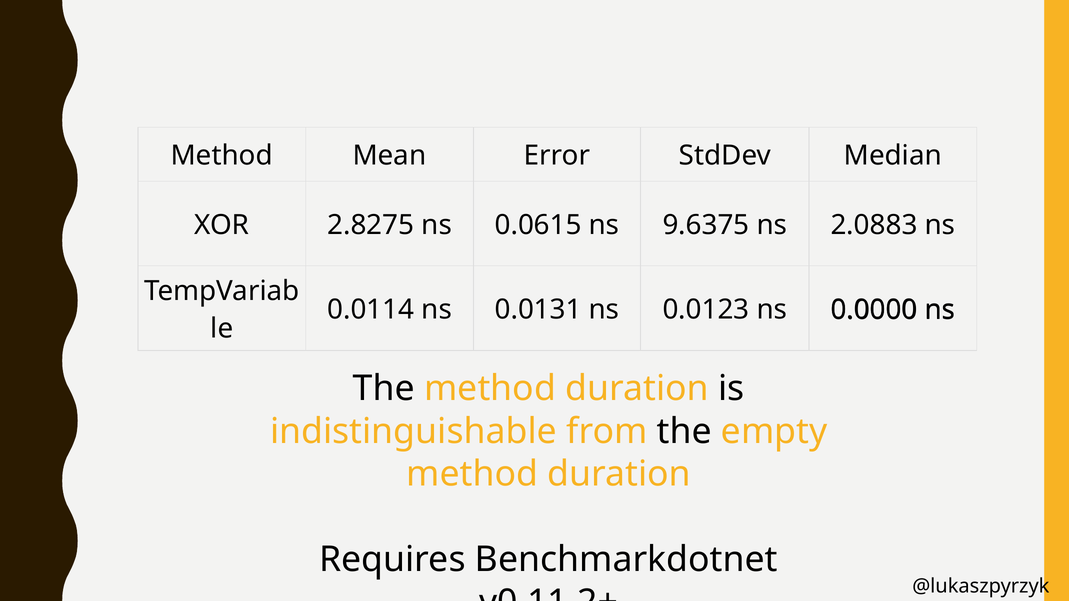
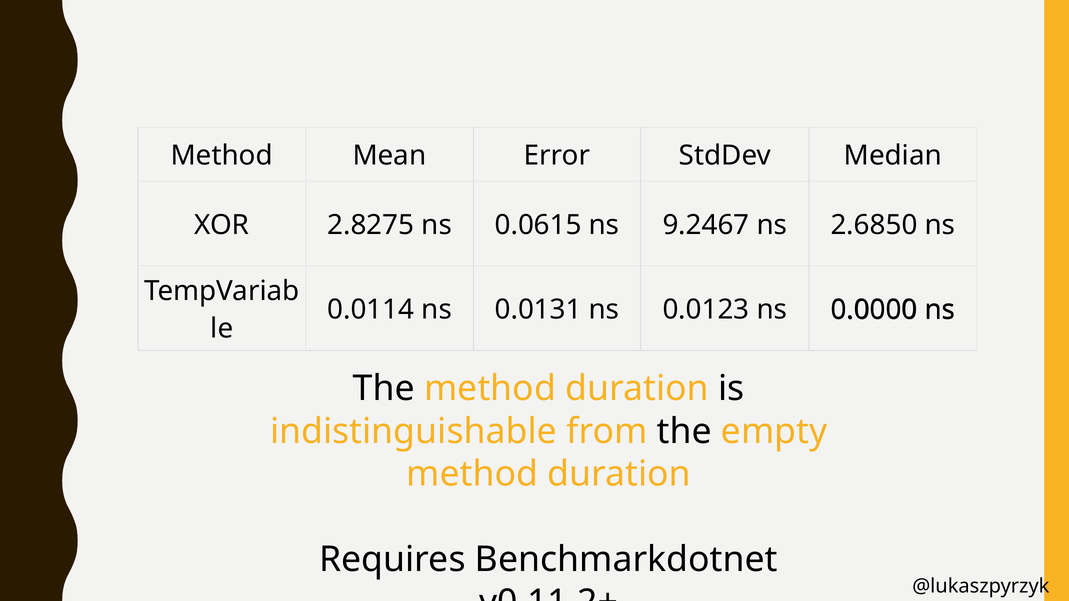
9.6375: 9.6375 -> 9.2467 (706, 225)
2.0883: 2.0883 -> 2.6850 (874, 225)
